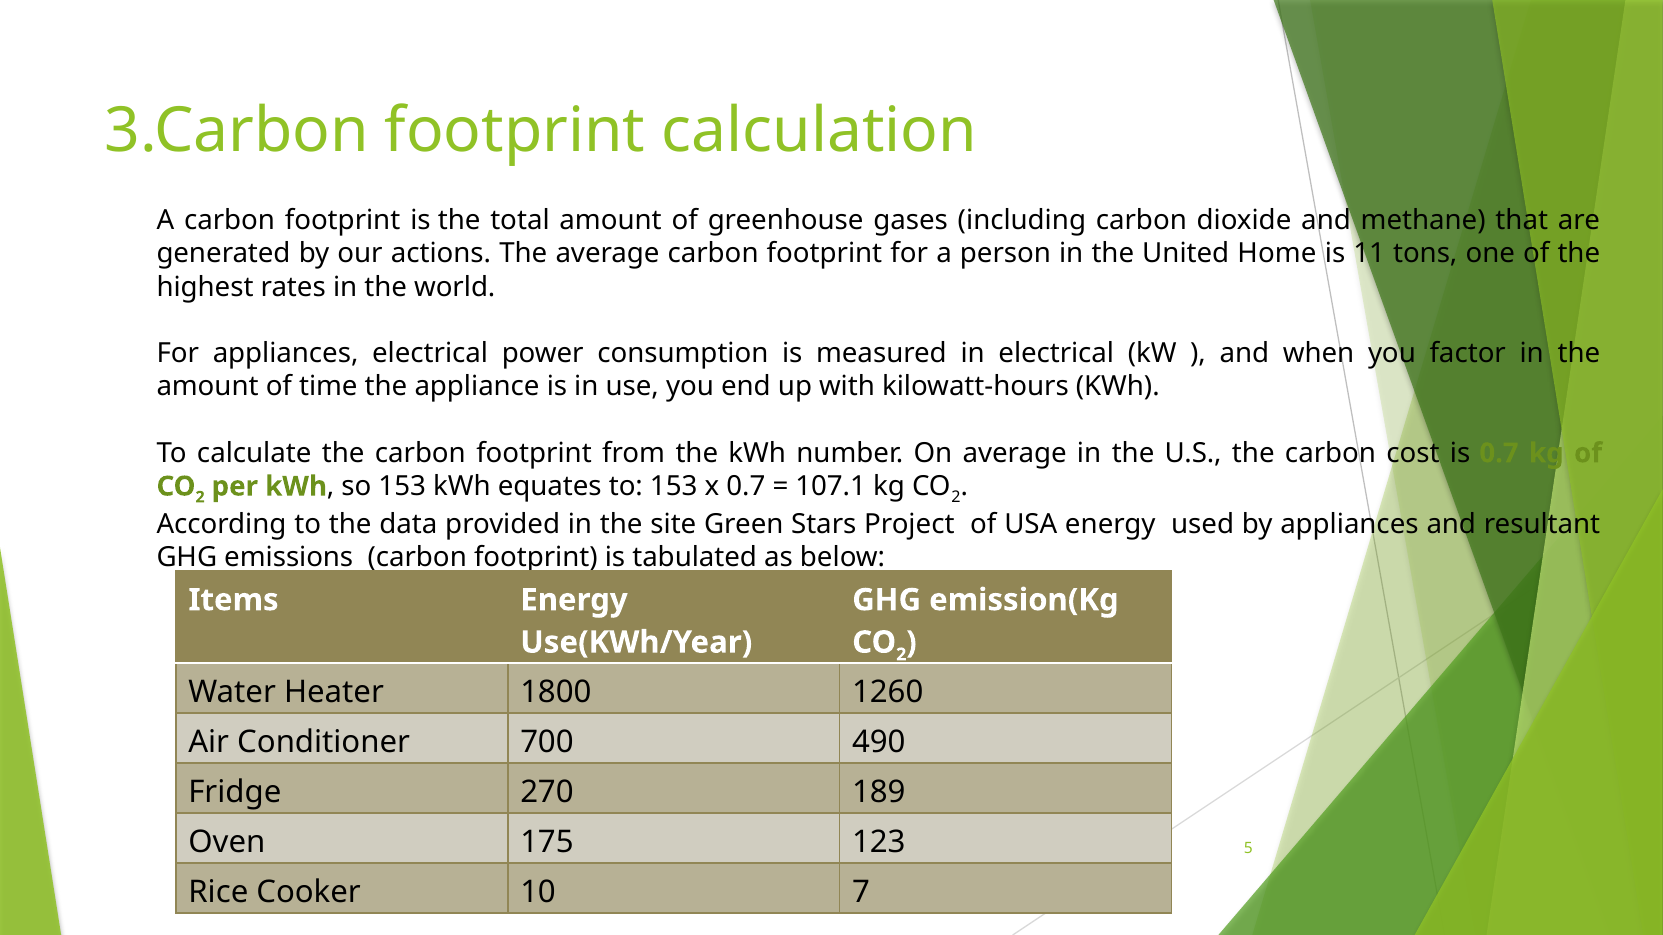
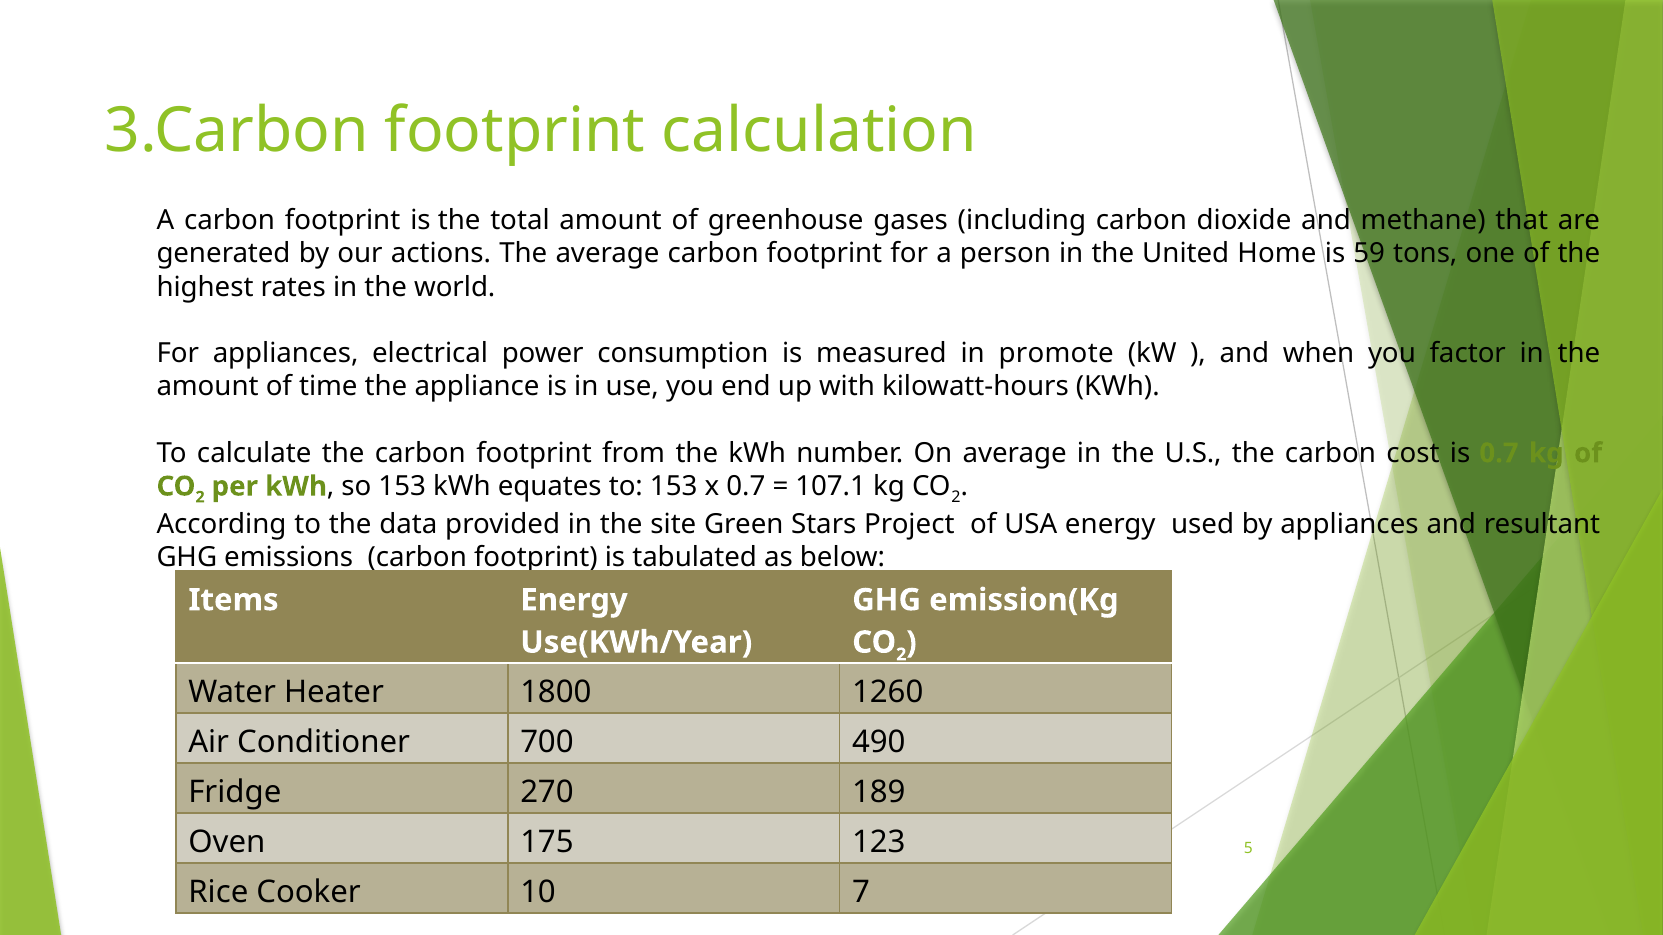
11: 11 -> 59 (1369, 254)
in electrical: electrical -> promote (1056, 354)
